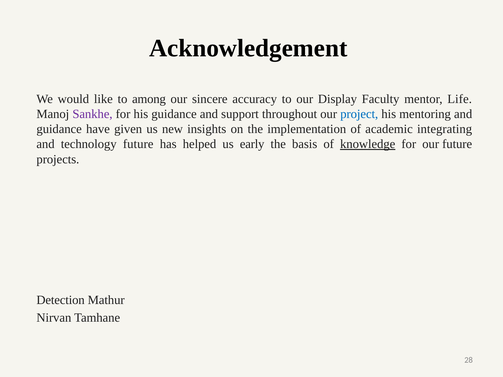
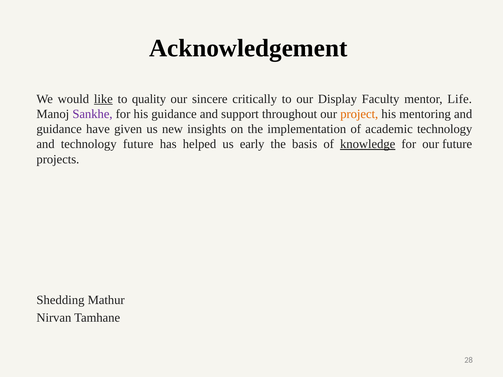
like underline: none -> present (103, 99)
among: among -> quality (149, 99)
accuracy: accuracy -> critically (255, 99)
project colour: blue -> orange (359, 114)
academic integrating: integrating -> technology (445, 129)
Detection: Detection -> Shedding (60, 300)
